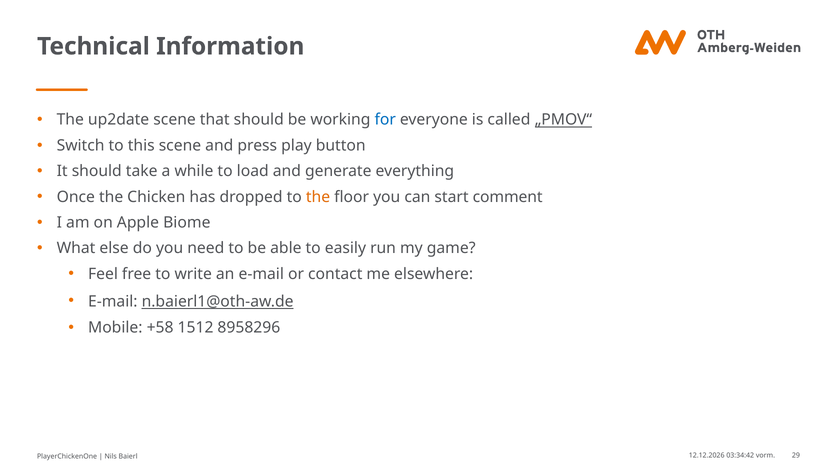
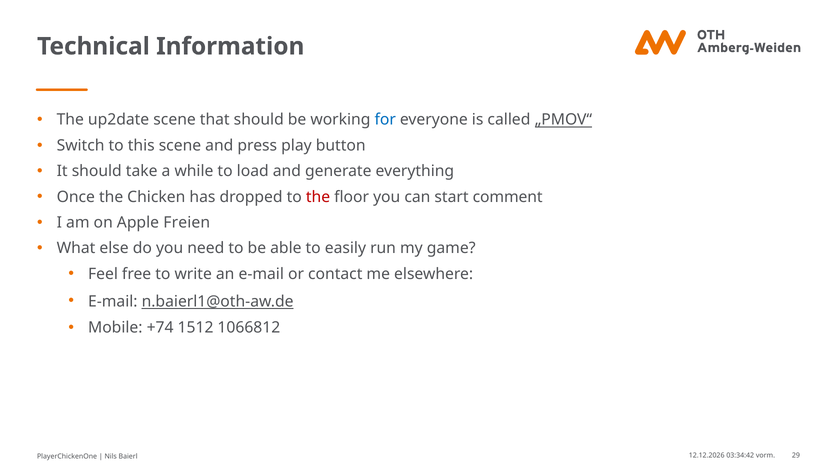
the colour: orange -> red (318, 197)
Biome: Biome -> Freien (187, 222)
+58: +58 -> +74 (160, 327)
8958296: 8958296 -> 1066812 (249, 327)
